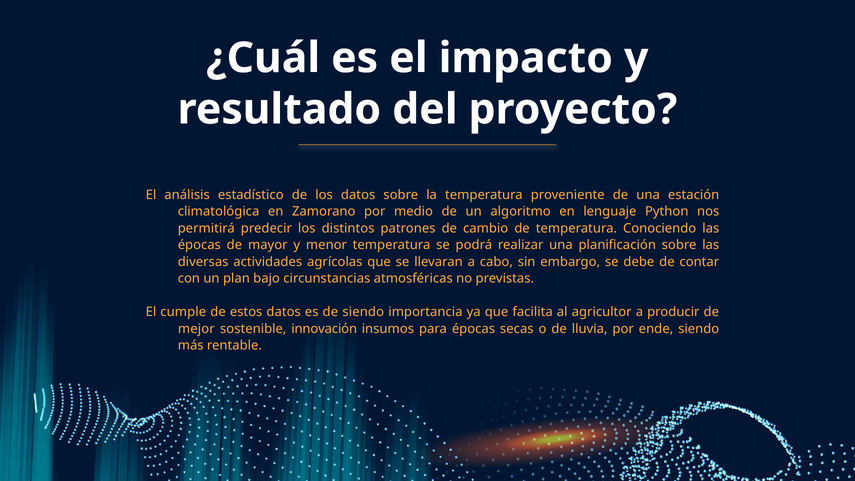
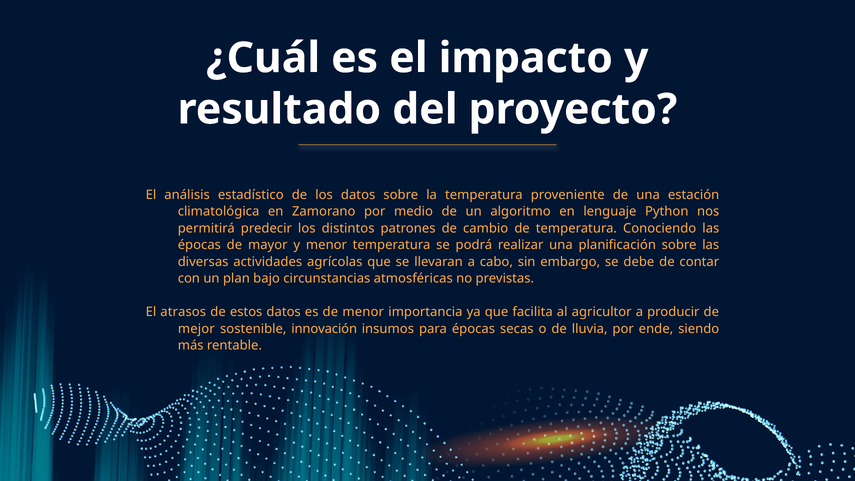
cumple: cumple -> atrasos (183, 312)
de siendo: siendo -> menor (363, 312)
